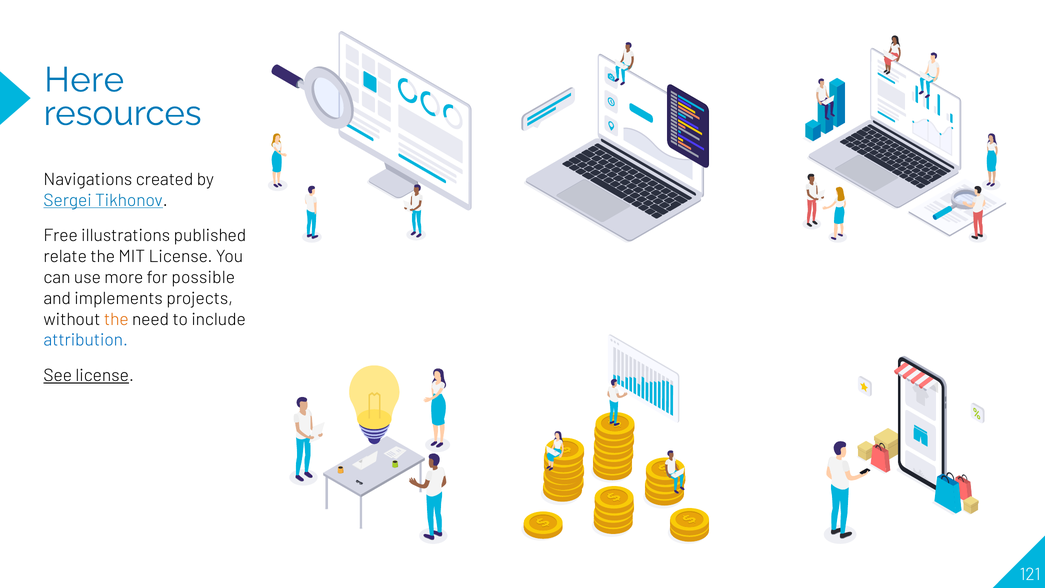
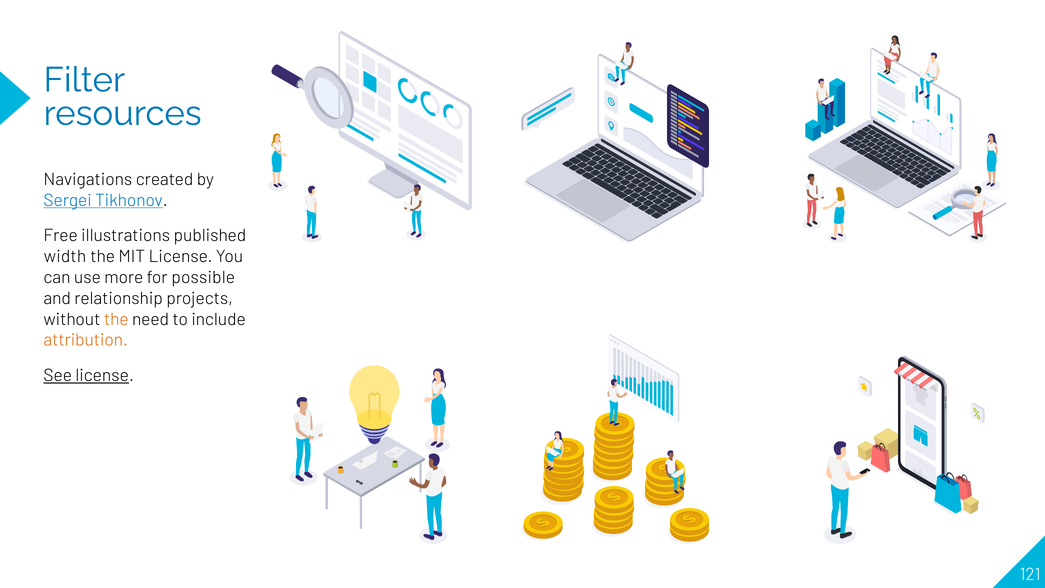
Here: Here -> Filter (84, 80)
relate: relate -> width (65, 257)
implements: implements -> relationship (119, 298)
attribution colour: blue -> orange (86, 340)
